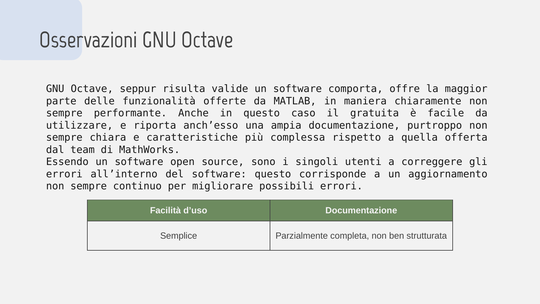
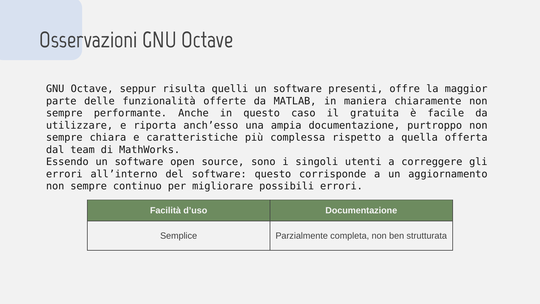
valide: valide -> quelli (230, 89)
comporta: comporta -> presenti (356, 89)
